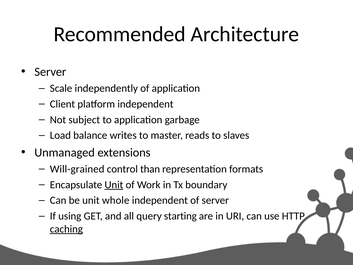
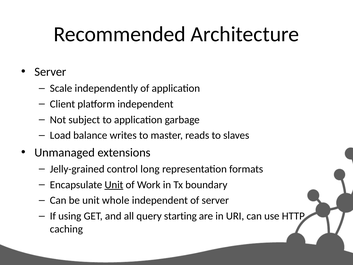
Will-grained: Will-grained -> Jelly-grained (77, 169)
than: than -> long (150, 169)
caching underline: present -> none (66, 229)
